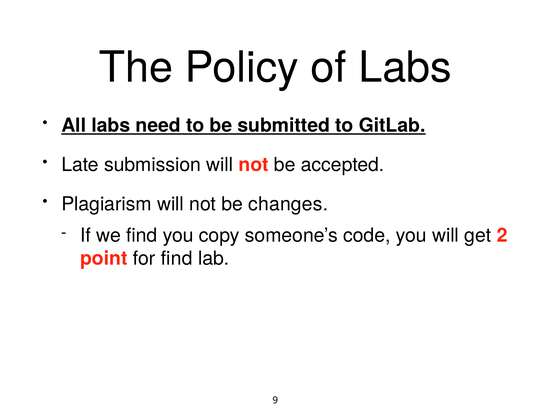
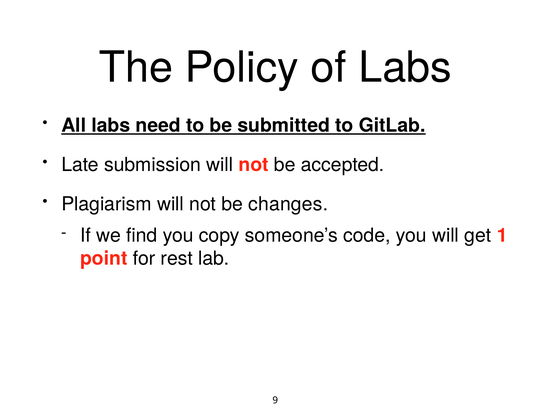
2: 2 -> 1 (502, 236)
for find: find -> rest (177, 259)
